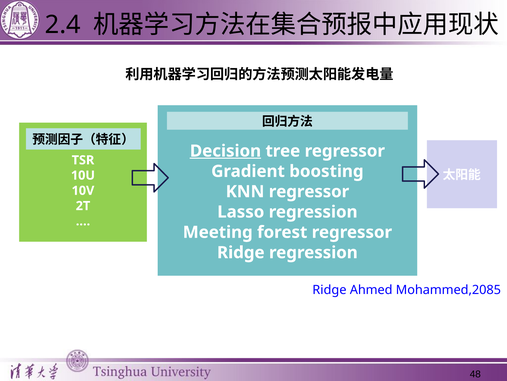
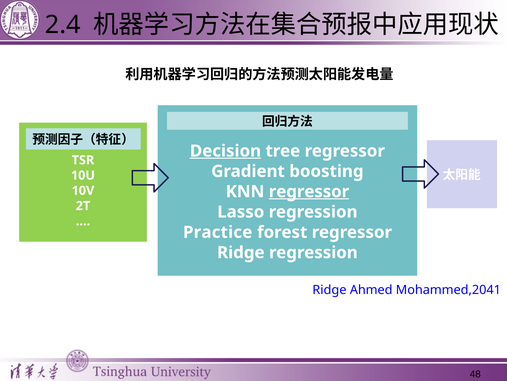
regressor underline: none -> present (309, 191)
Meeting: Meeting -> Practice (218, 232)
Mohammed,2085: Mohammed,2085 -> Mohammed,2041 (448, 289)
